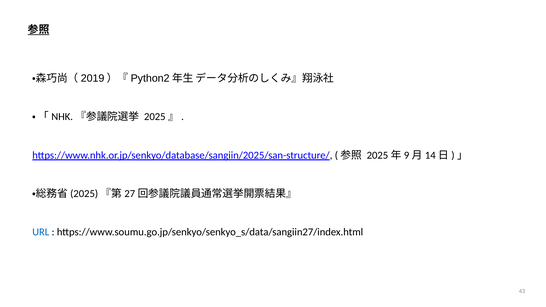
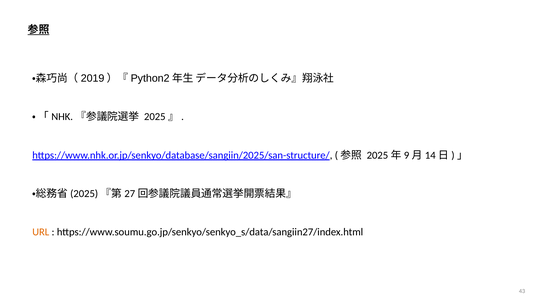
URL colour: blue -> orange (41, 232)
